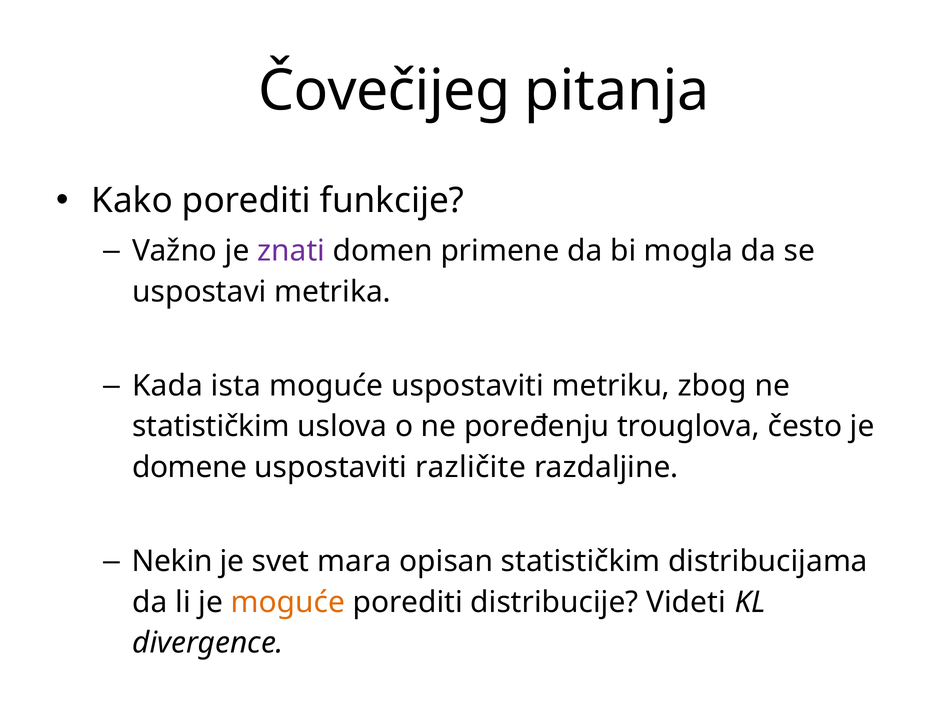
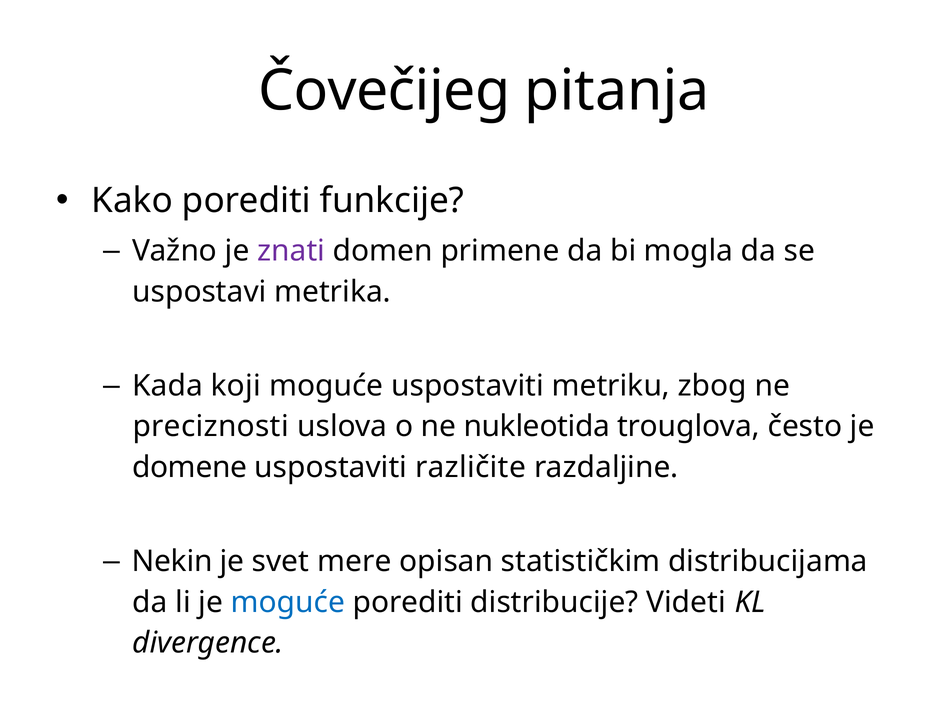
ista: ista -> koji (236, 386)
statističkim: statističkim -> preciznosti (211, 426)
poređenju: poređenju -> nukleotida (537, 426)
mara: mara -> mere (354, 561)
moguće colour: orange -> blue (288, 602)
